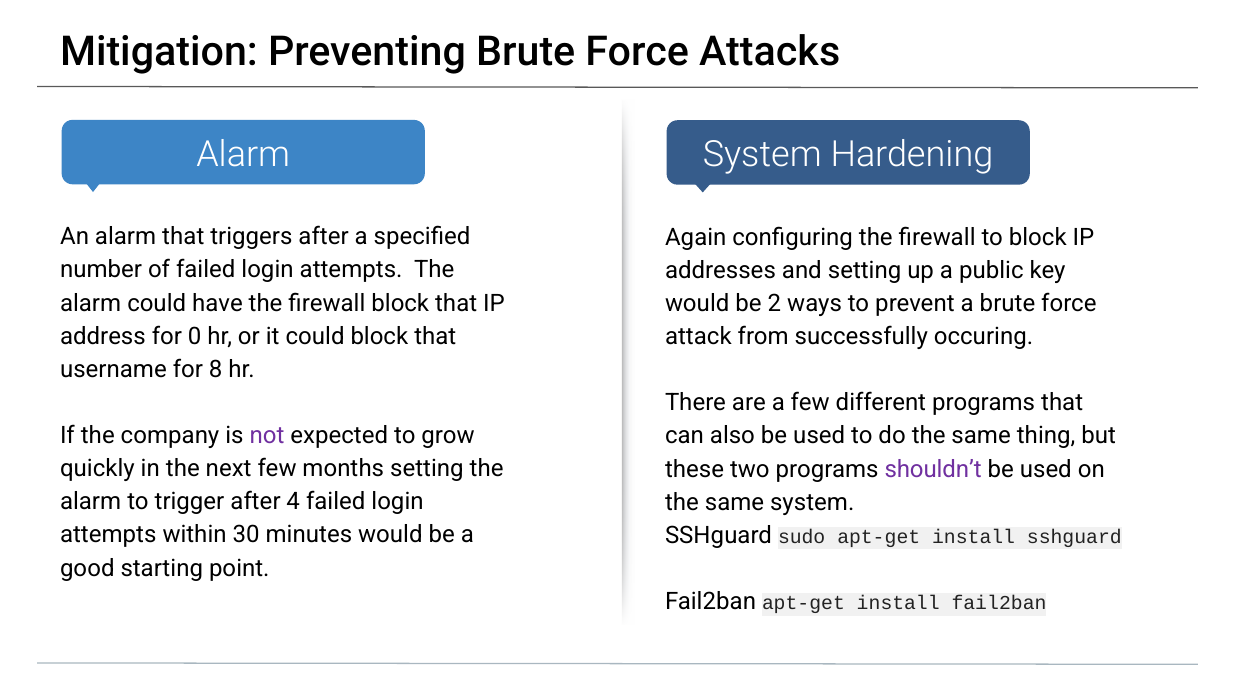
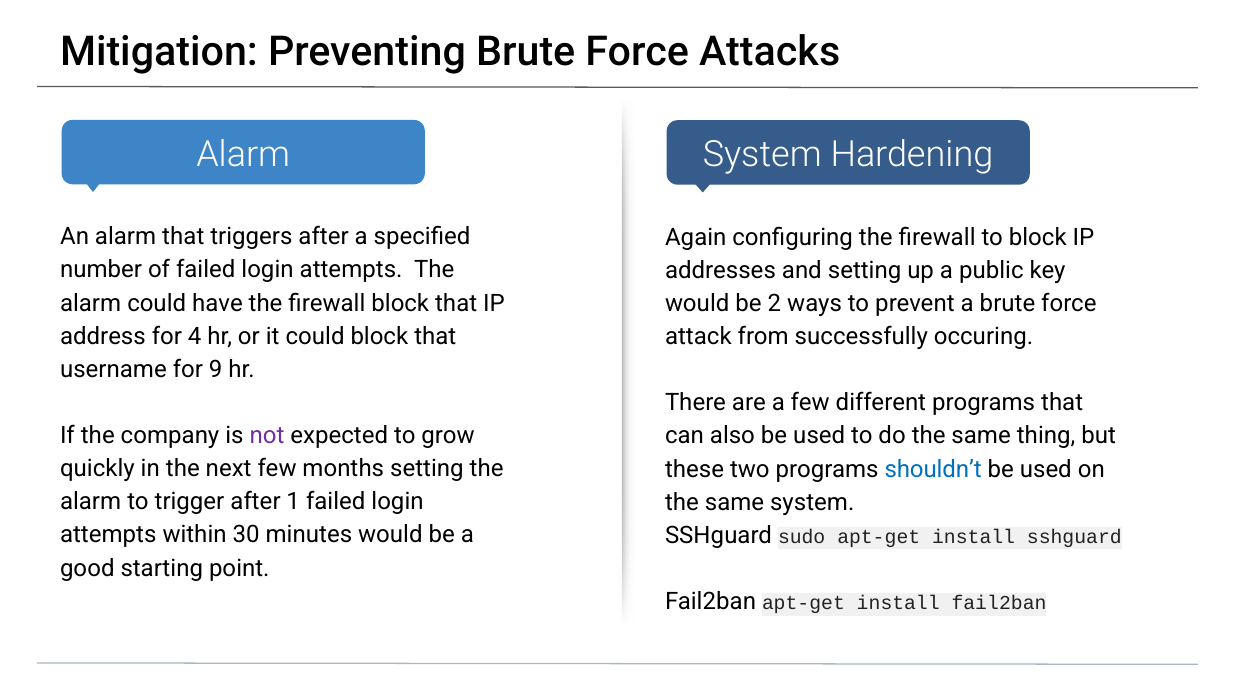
0: 0 -> 4 (195, 336)
8: 8 -> 9 (216, 369)
shouldn’t colour: purple -> blue (933, 469)
4: 4 -> 1 (293, 502)
